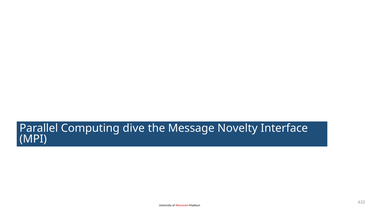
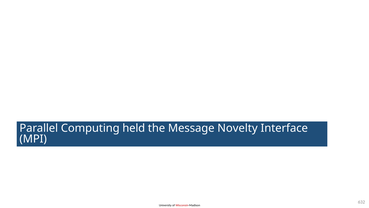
dive: dive -> held (134, 128)
